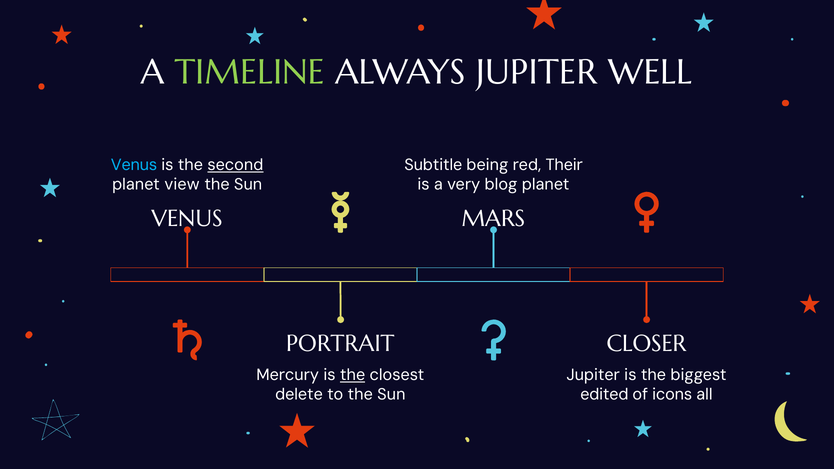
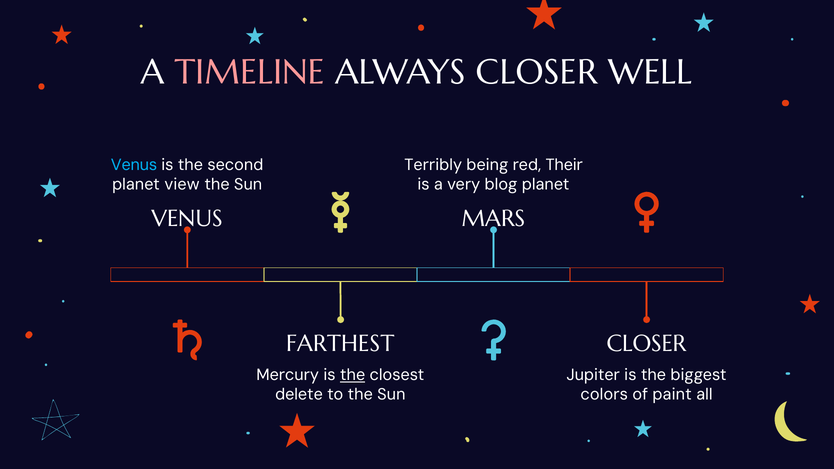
TIMELINE colour: light green -> pink (250, 72)
ALWAYS JUPITER: JUPITER -> CLOSER (537, 72)
second underline: present -> none (235, 165)
Subtitle: Subtitle -> Terribly (433, 165)
PORTRAIT: PORTRAIT -> FARTHEST (340, 344)
edited: edited -> colors (604, 394)
icons: icons -> paint (672, 394)
